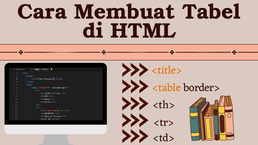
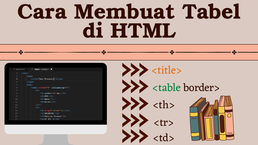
<table colour: orange -> green (166, 88)
